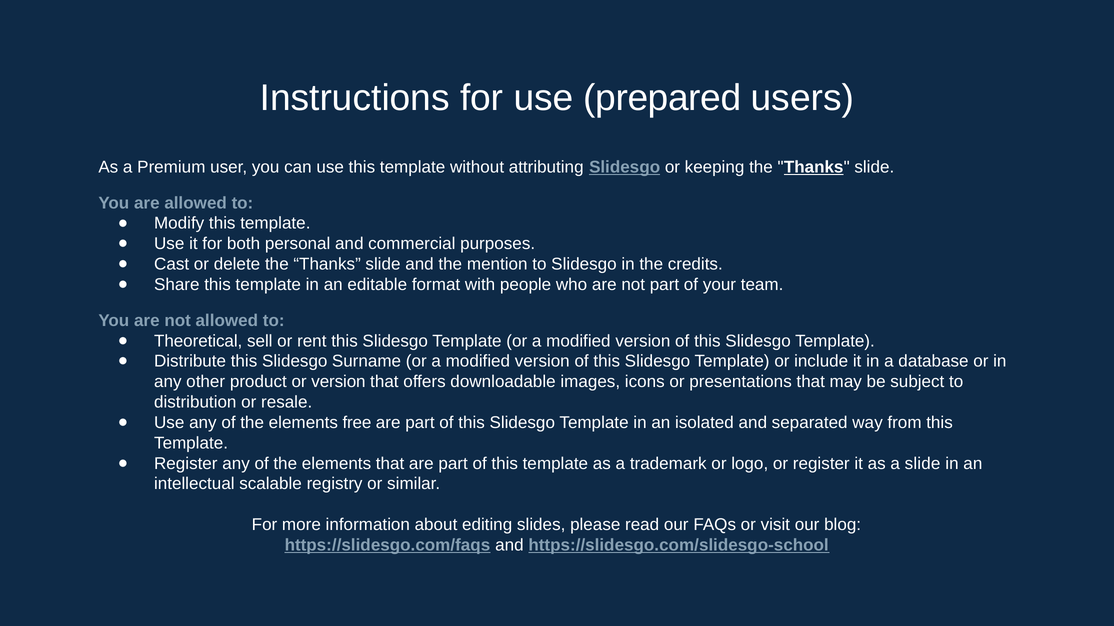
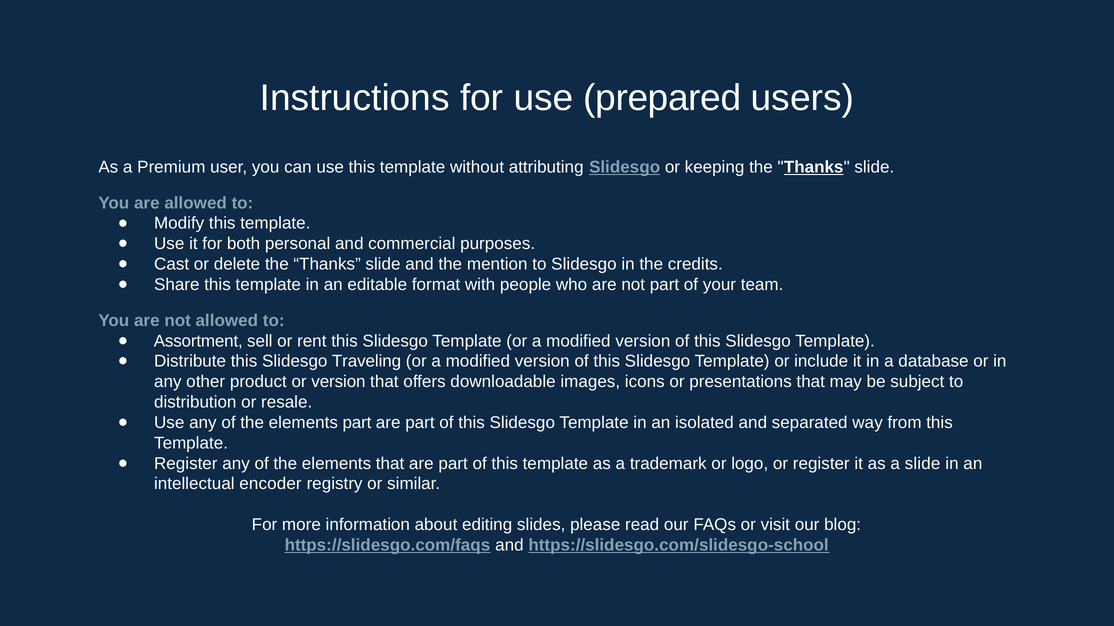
Theoretical: Theoretical -> Assortment (198, 341)
Surname: Surname -> Traveling (367, 362)
elements free: free -> part (357, 423)
scalable: scalable -> encoder (270, 484)
